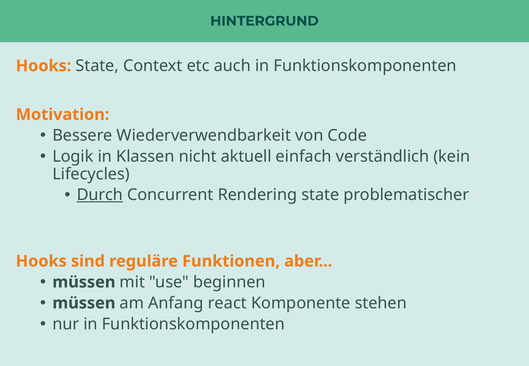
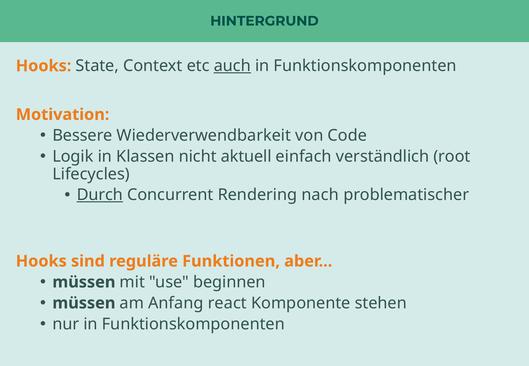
auch underline: none -> present (232, 66)
kein: kein -> root (452, 157)
Rendering state: state -> nach (320, 195)
